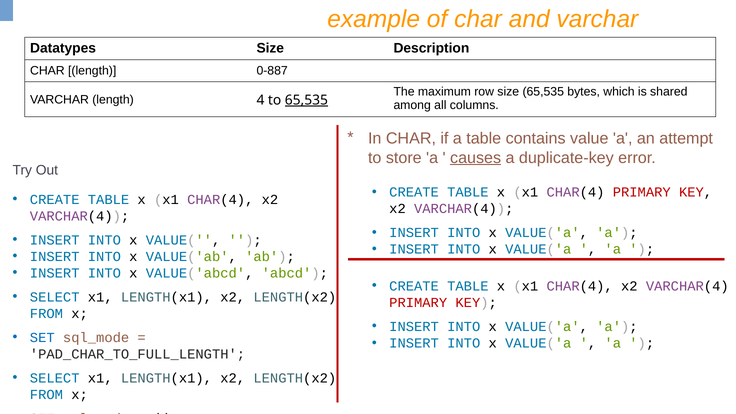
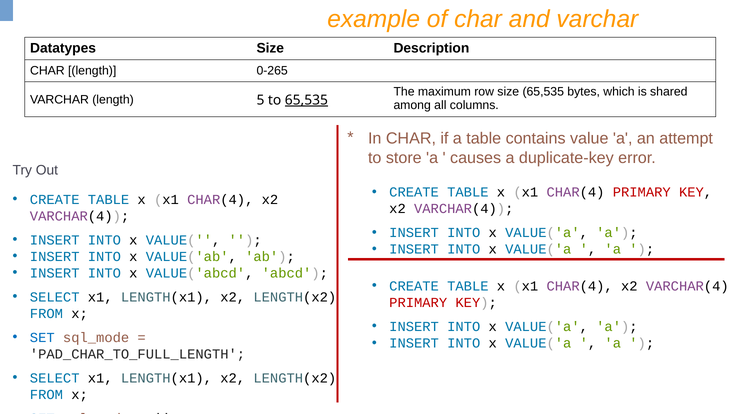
0-887: 0-887 -> 0-265 (272, 71)
4: 4 -> 5 (260, 100)
causes underline: present -> none (476, 158)
